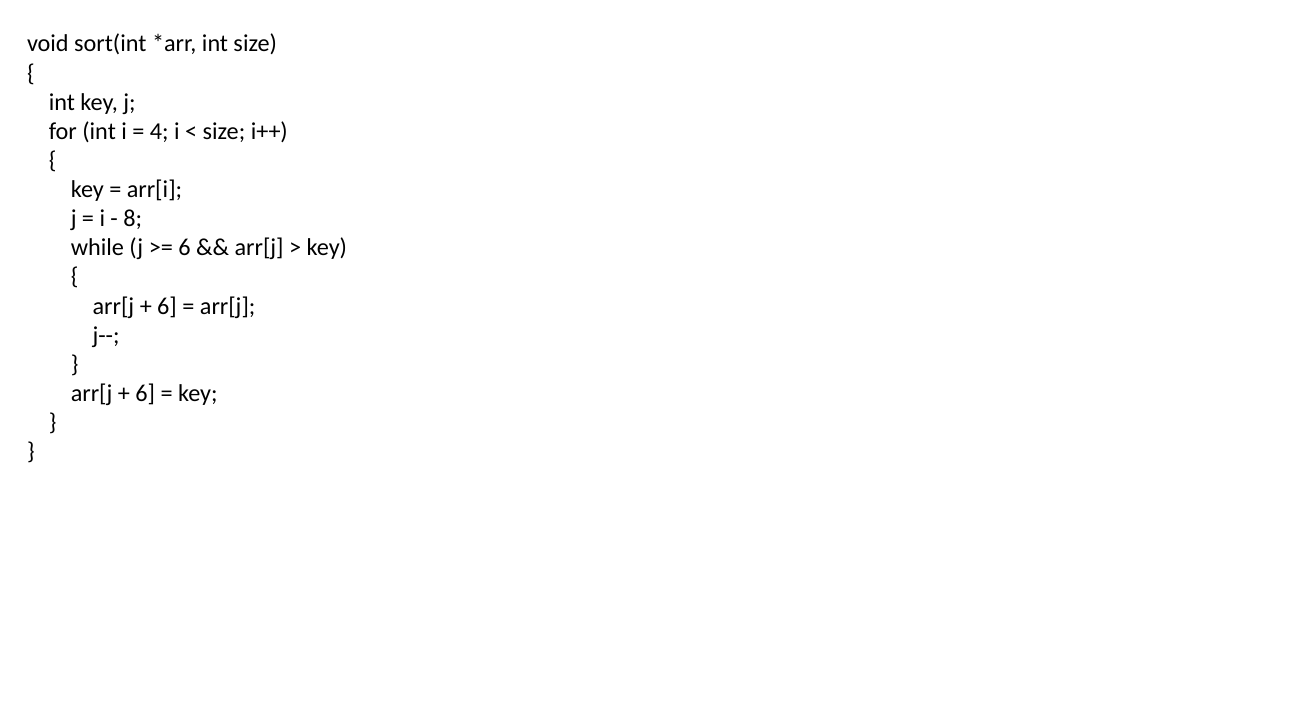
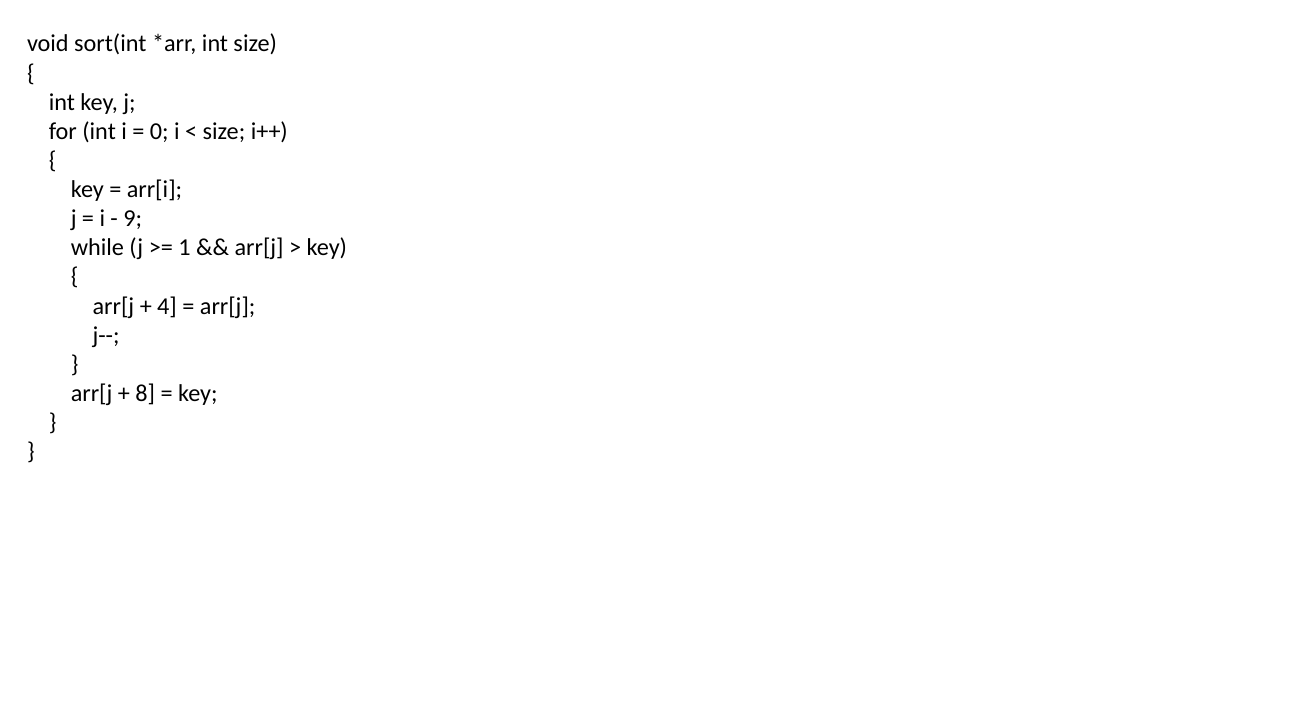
4: 4 -> 0 (159, 131)
8: 8 -> 9 (133, 218)
6: 6 -> 1 (184, 248)
6: 6 -> 4 (167, 306)
6: 6 -> 8 (145, 393)
